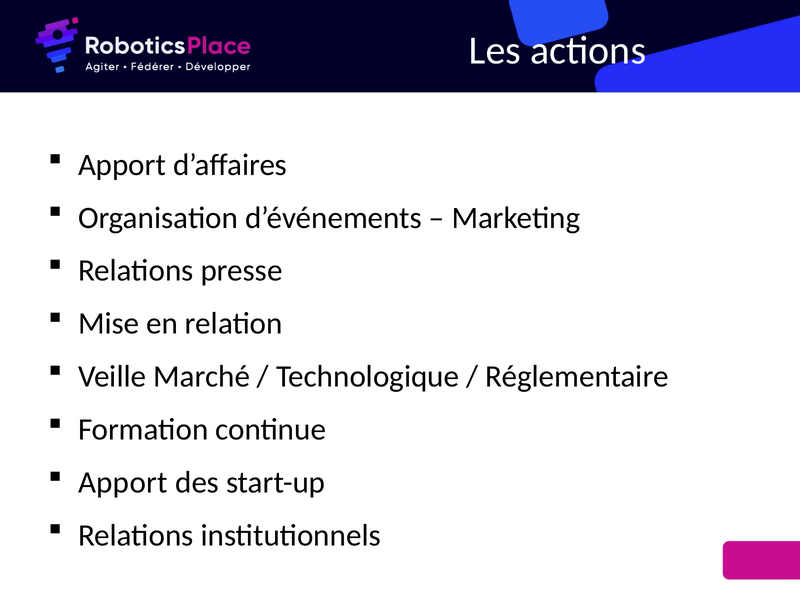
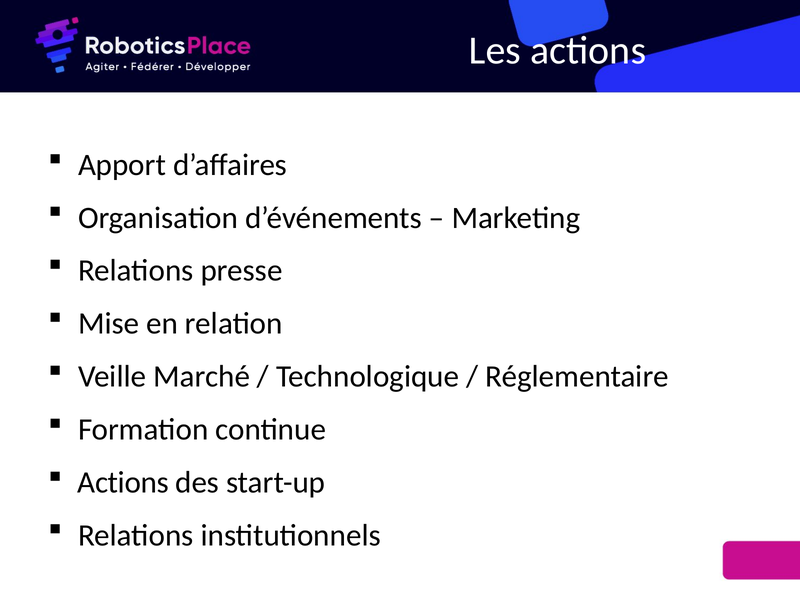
Apport: Apport -> Actions (123, 482)
